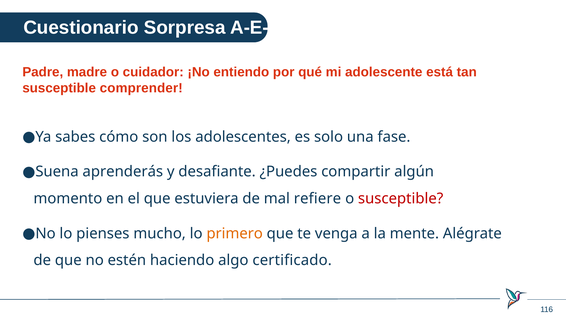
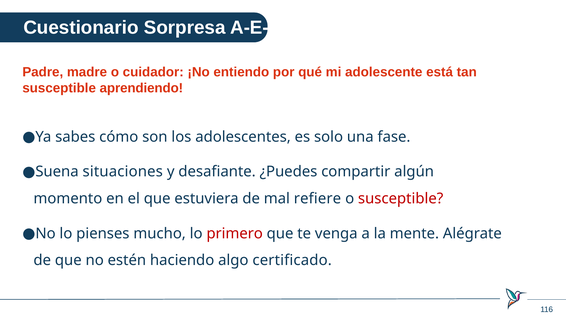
comprender: comprender -> aprendiendo (141, 88)
aprenderás: aprenderás -> situaciones (123, 171)
primero colour: orange -> red (235, 233)
